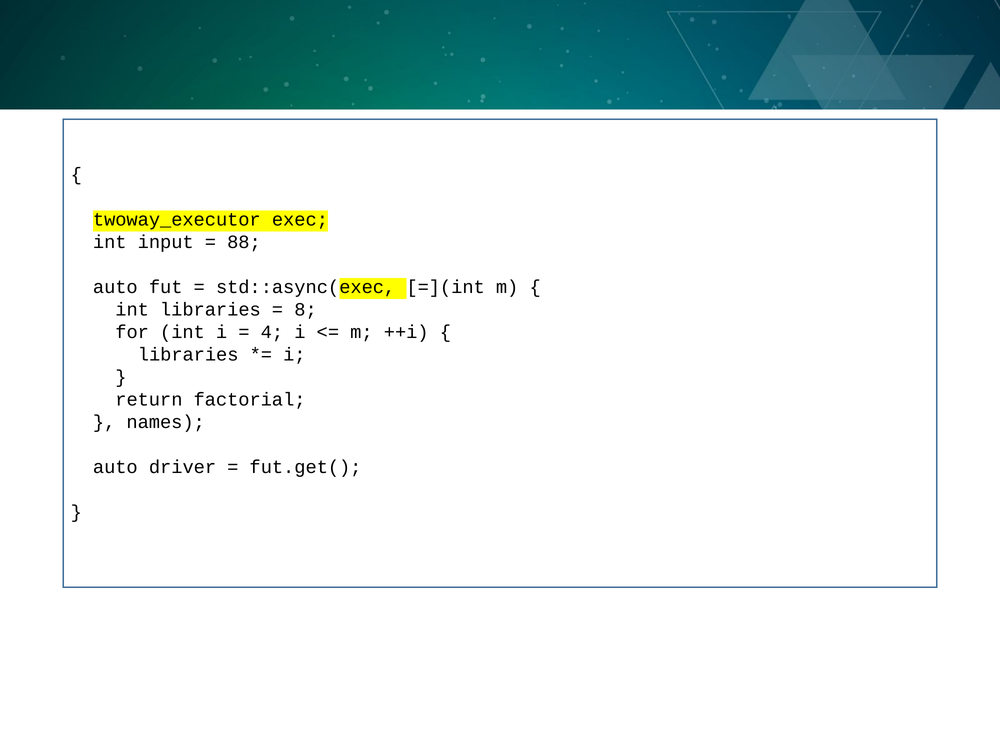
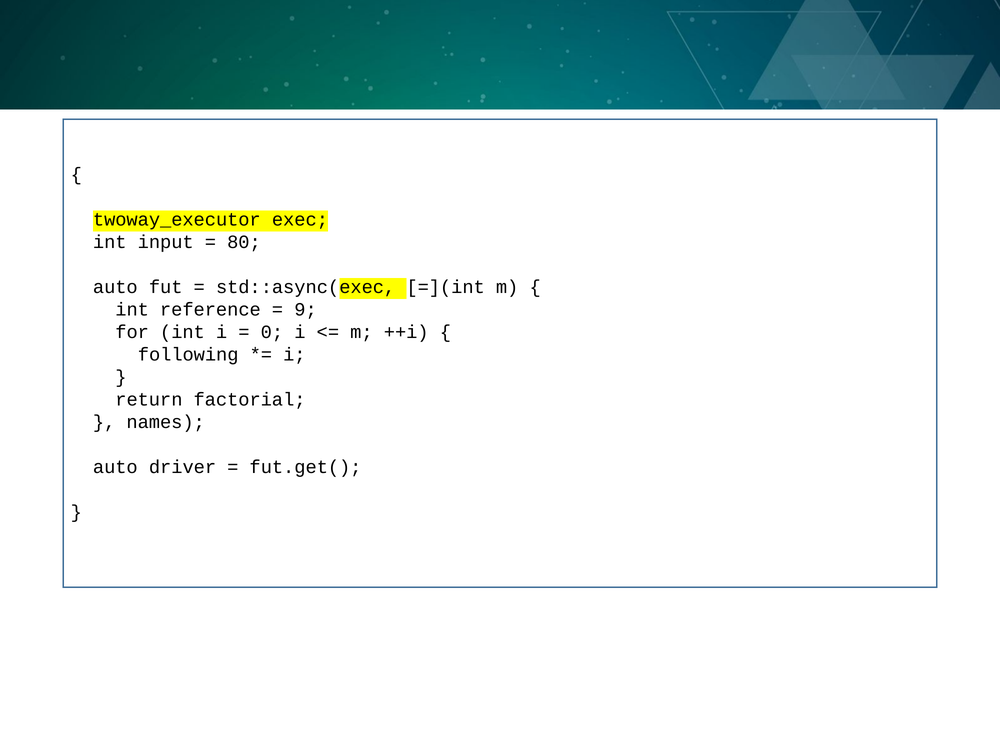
88: 88 -> 80 (244, 242)
int libraries: libraries -> reference (210, 310)
8: 8 -> 9 (306, 310)
4: 4 -> 0 (272, 332)
libraries: libraries -> following (188, 355)
